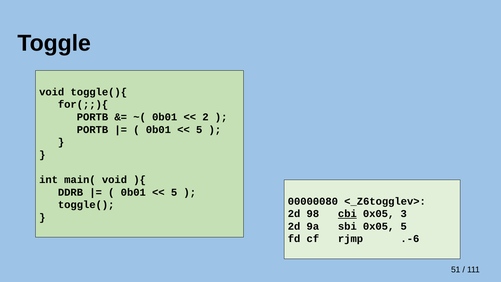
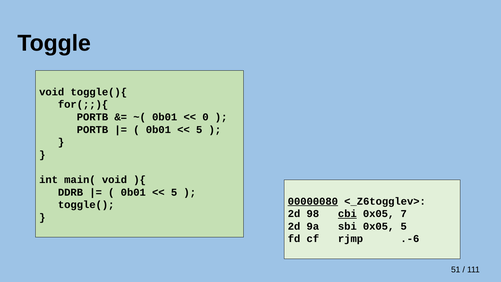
2: 2 -> 0 (205, 117)
00000080 underline: none -> present (313, 201)
3: 3 -> 7 (404, 214)
